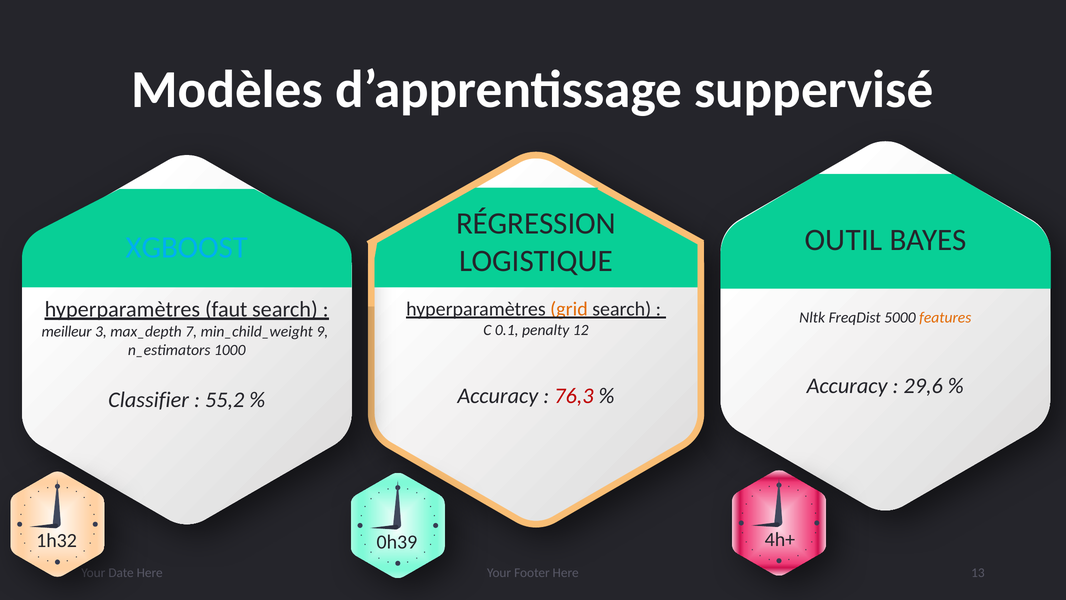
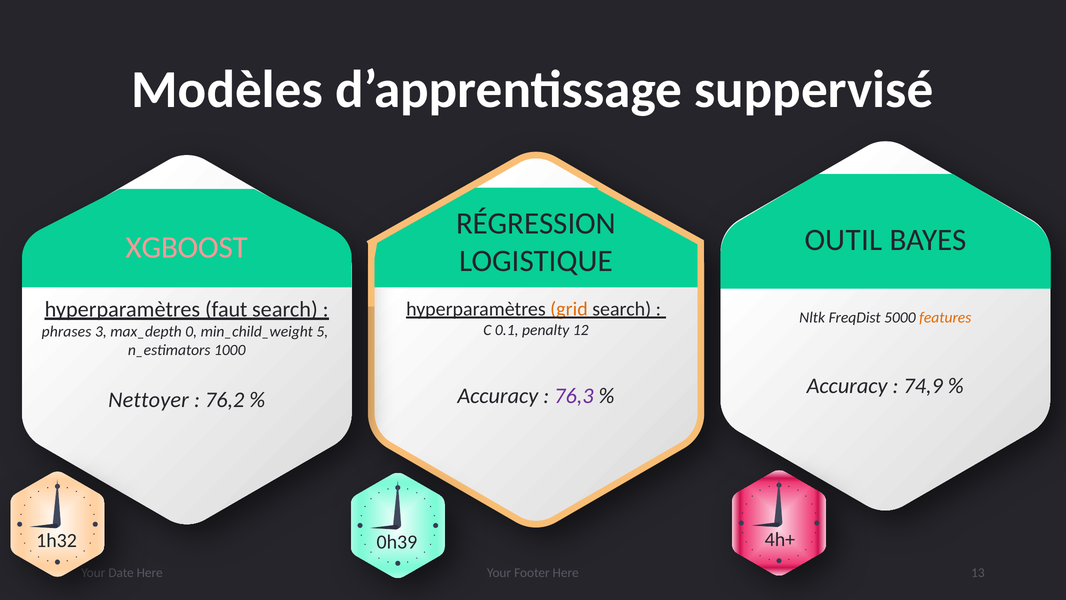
XGBOOST colour: light blue -> pink (187, 247)
meilleur: meilleur -> phrases (66, 331)
7: 7 -> 0 (191, 331)
9: 9 -> 5 (322, 331)
29,6: 29,6 -> 74,9 (923, 386)
76,3 colour: red -> purple (574, 396)
Classifier: Classifier -> Nettoyer (148, 400)
55,2: 55,2 -> 76,2 (225, 400)
